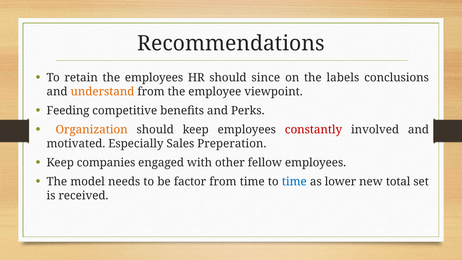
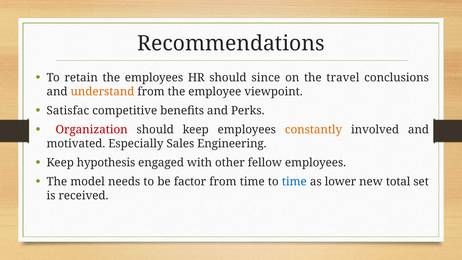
labels: labels -> travel (343, 78)
Feeding: Feeding -> Satisfac (68, 111)
Organization colour: orange -> red (92, 130)
constantly colour: red -> orange (313, 130)
Preperation: Preperation -> Engineering (232, 144)
companies: companies -> hypothesis (106, 163)
